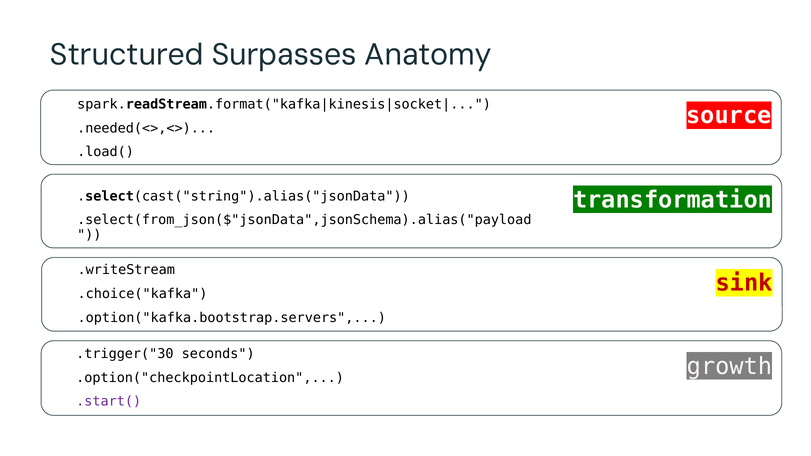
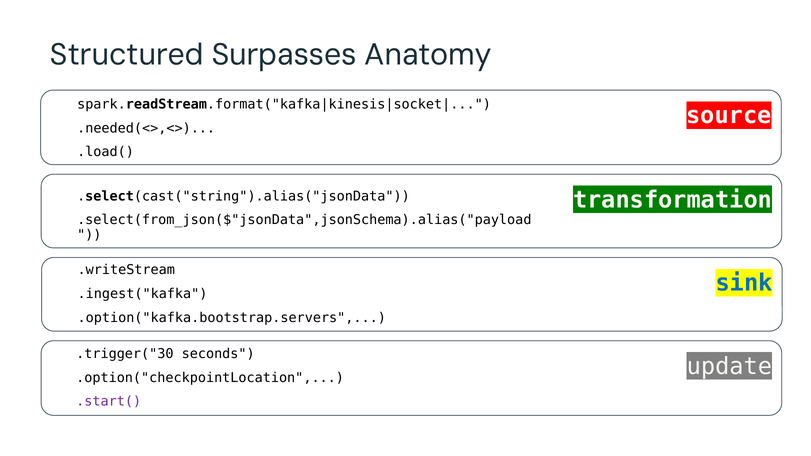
sink colour: red -> blue (744, 283)
.choice("kafka: .choice("kafka -> .ingest("kafka (143, 294)
growth: growth -> update (729, 366)
